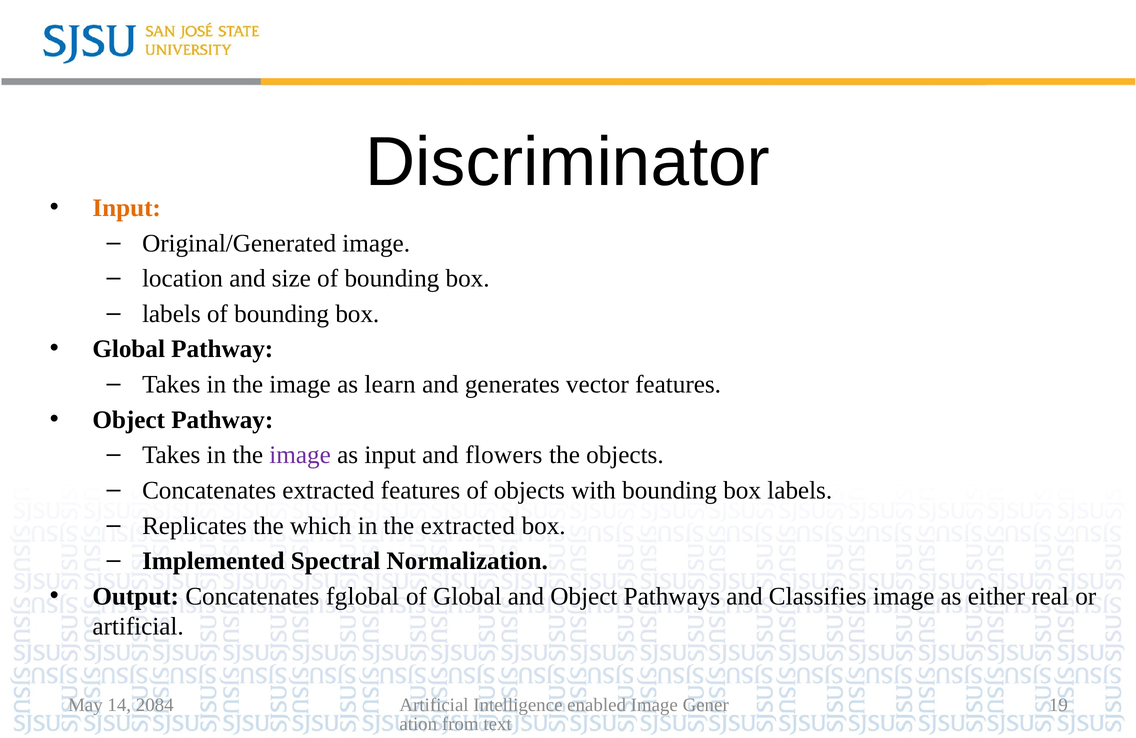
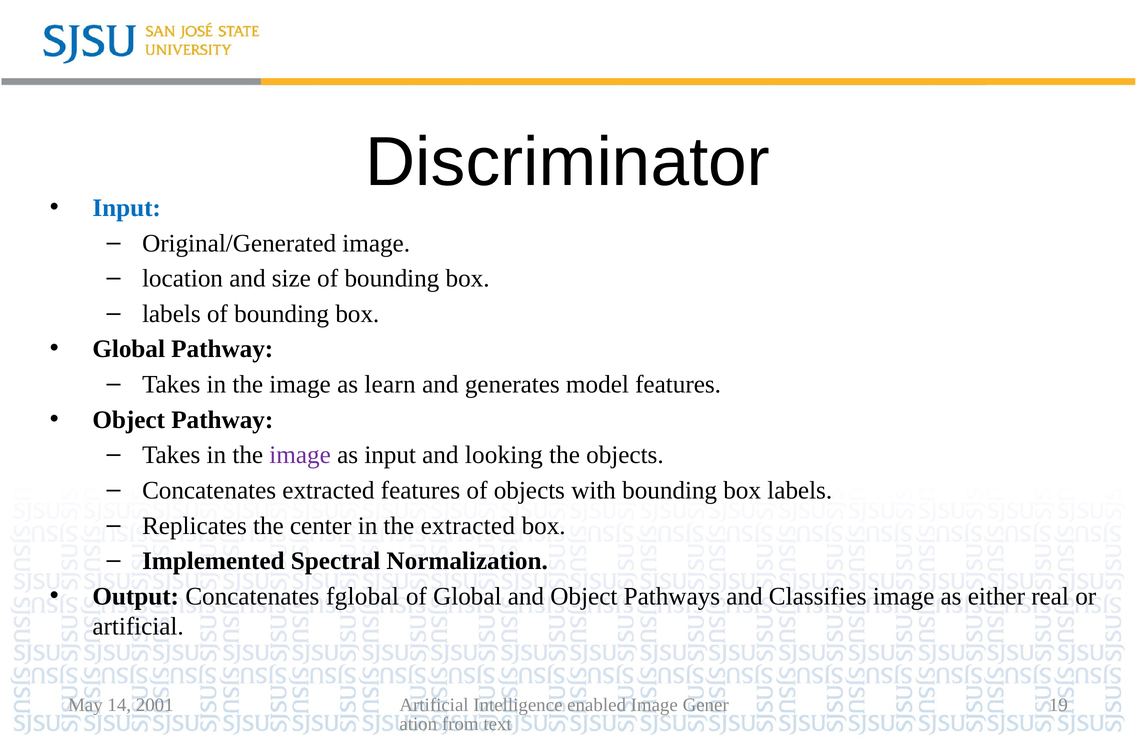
Input colour: orange -> blue (127, 208)
vector: vector -> model (597, 385)
flowers: flowers -> looking (504, 455)
which: which -> center (321, 526)
2084: 2084 -> 2001 (155, 705)
